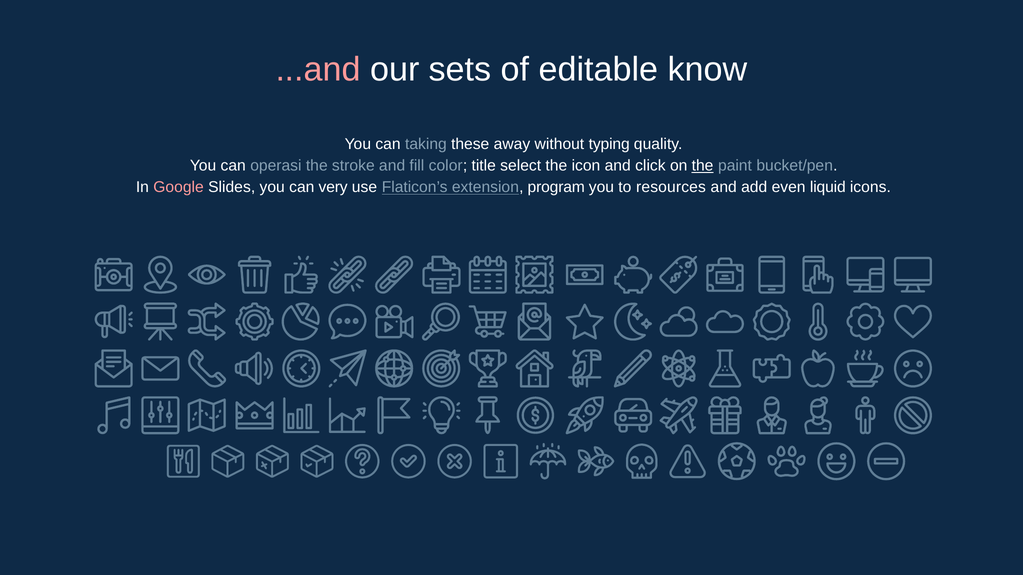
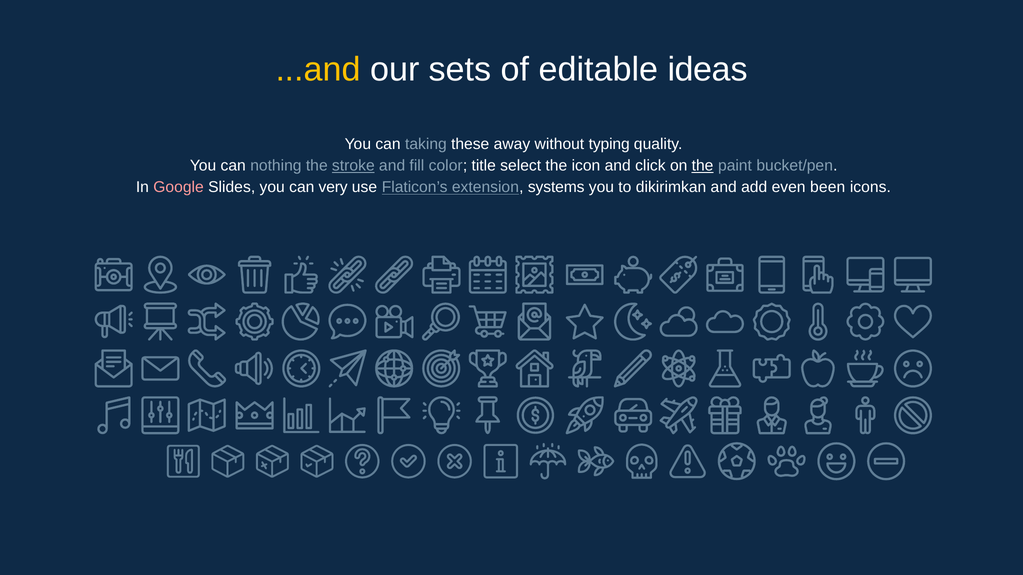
...and colour: pink -> yellow (318, 69)
know: know -> ideas (708, 69)
operasi: operasi -> nothing (276, 166)
stroke underline: none -> present (353, 166)
program: program -> systems (556, 187)
resources: resources -> dikirimkan (671, 187)
liquid: liquid -> been (828, 187)
